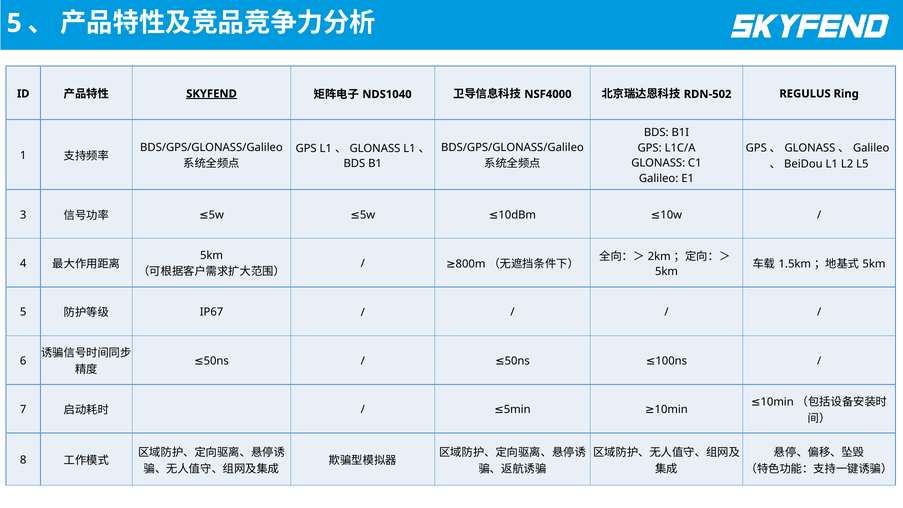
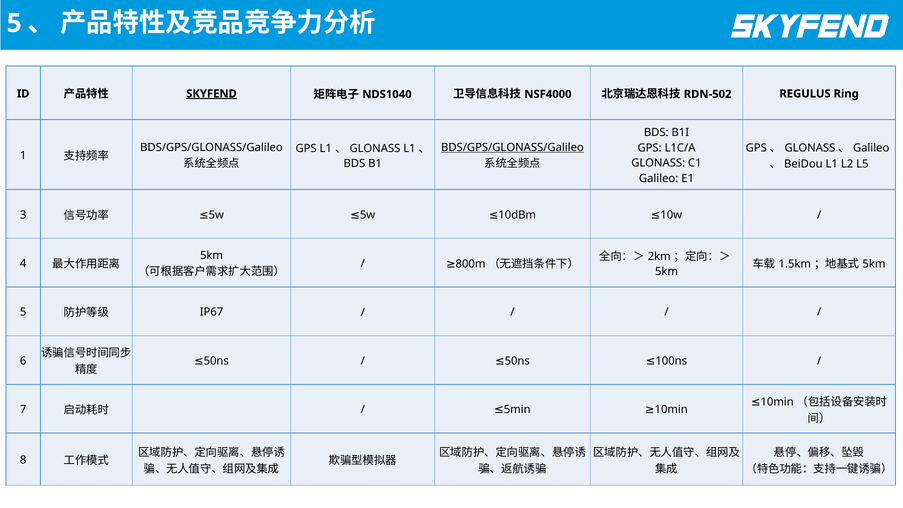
BDS/GPS/GLONASS/Galileo underline: none -> present (512, 147)
